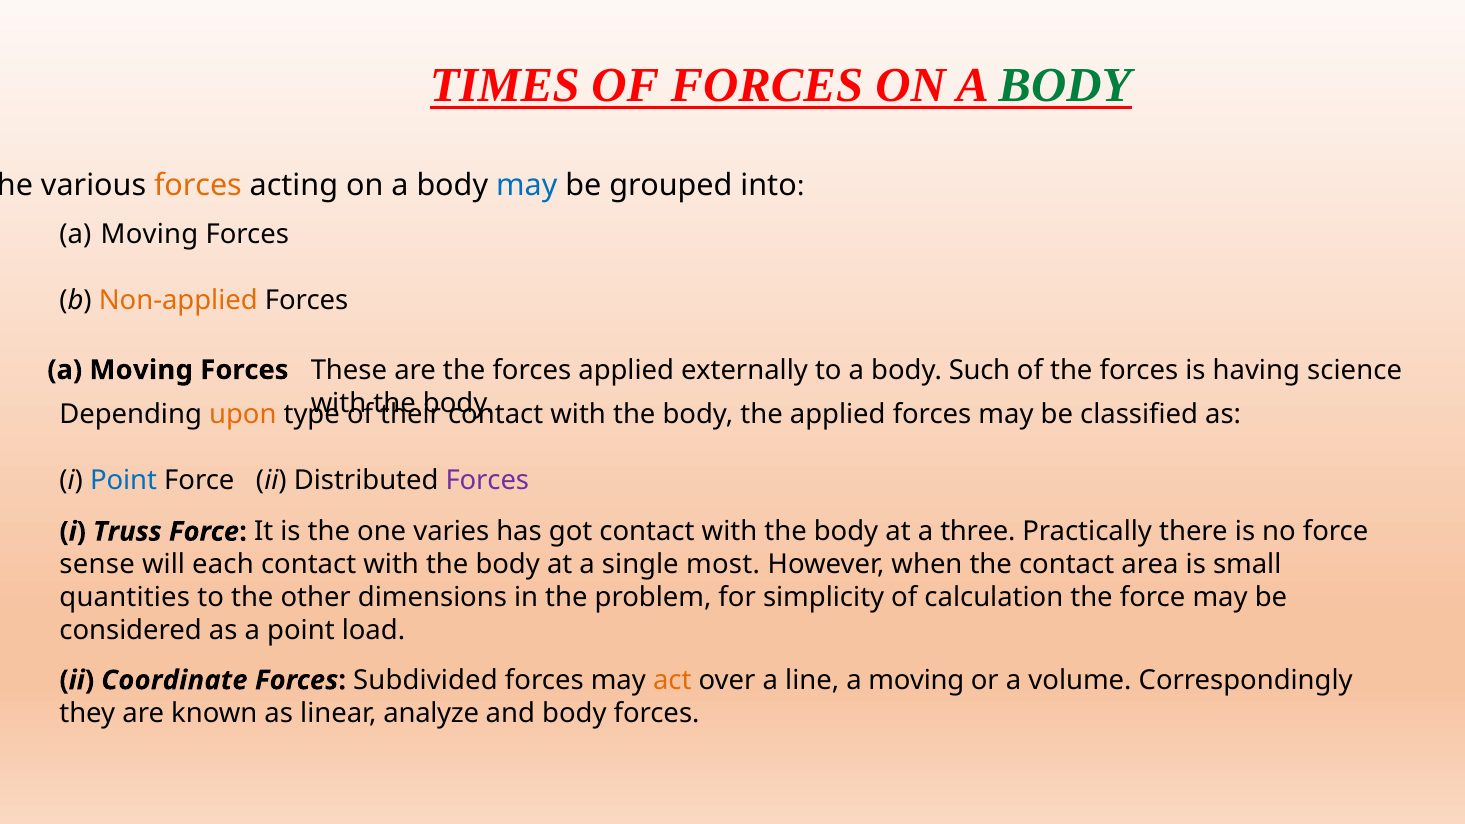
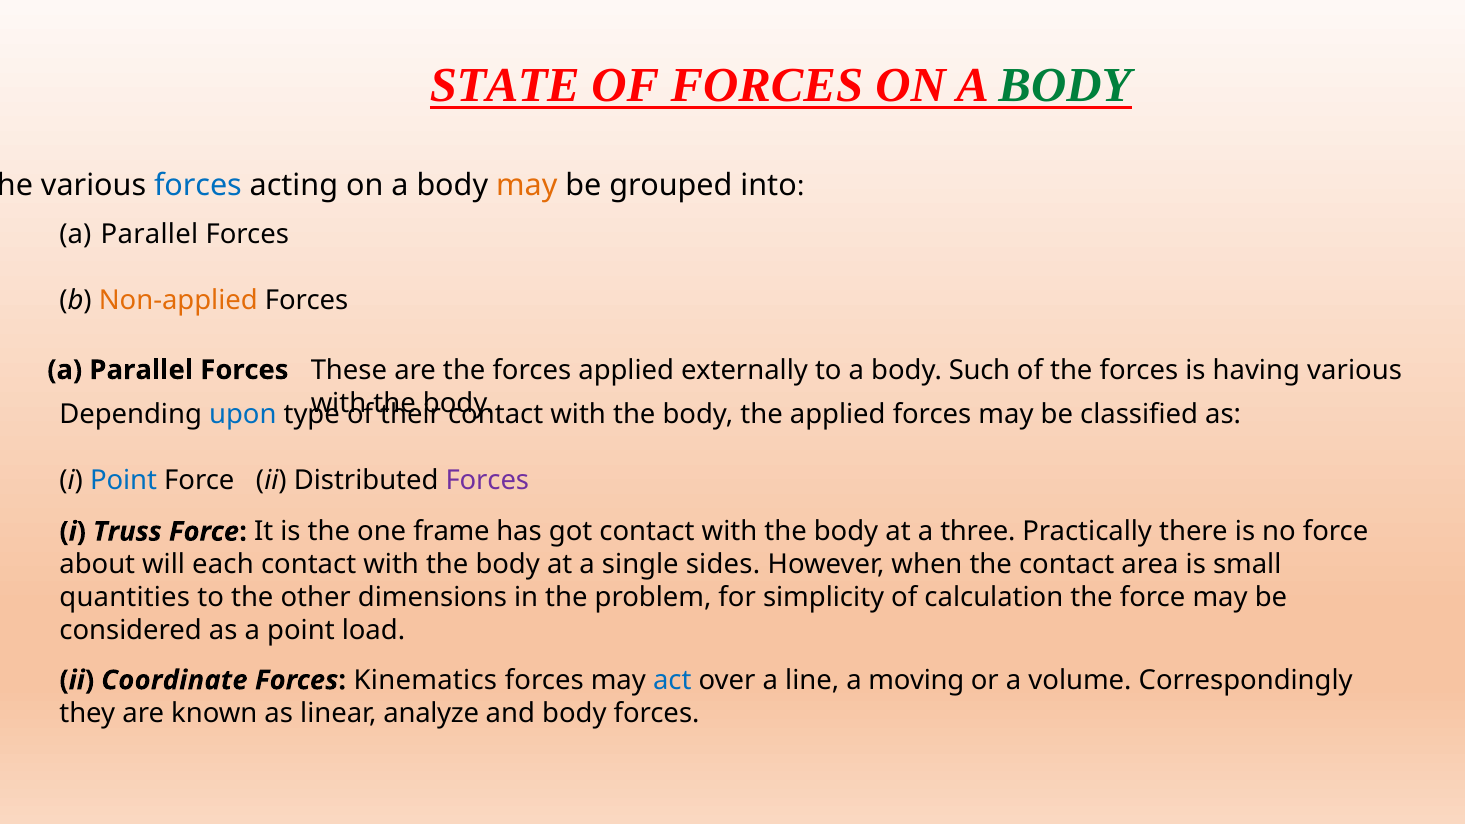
TIMES: TIMES -> STATE (505, 86)
forces colour: orange -> blue (198, 185)
may colour: blue -> orange (527, 185)
Moving: Moving -> Parallel (149, 234)
Moving: Moving -> Parallel (141, 370)
having science: science -> various (1355, 370)
upon colour: orange -> blue (243, 414)
varies: varies -> frame (451, 532)
sense: sense -> about (97, 565)
most: most -> sides (723, 565)
Subdivided: Subdivided -> Kinematics (425, 680)
act colour: orange -> blue (672, 680)
